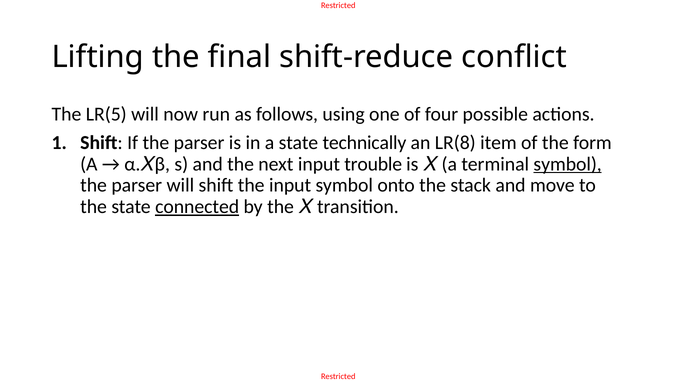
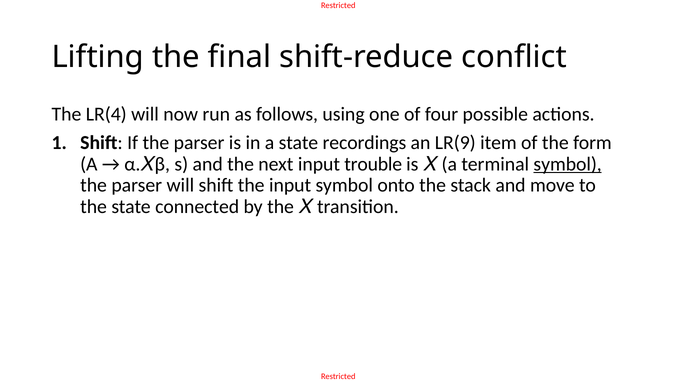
LR(5: LR(5 -> LR(4 (106, 114)
technically: technically -> recordings (364, 143)
LR(8: LR(8 -> LR(9 (455, 143)
connected underline: present -> none (197, 207)
